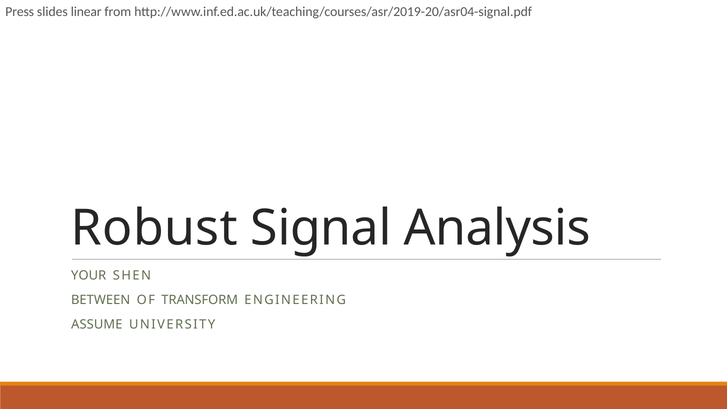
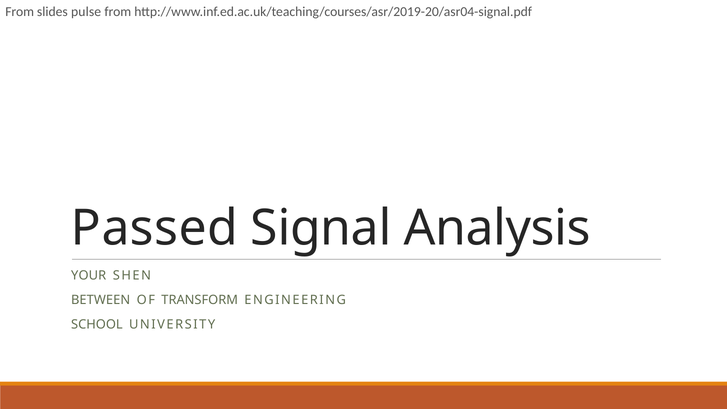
Press: Press -> From (20, 12)
linear: linear -> pulse (86, 12)
Robust: Robust -> Passed (154, 228)
ASSUME: ASSUME -> SCHOOL (97, 324)
